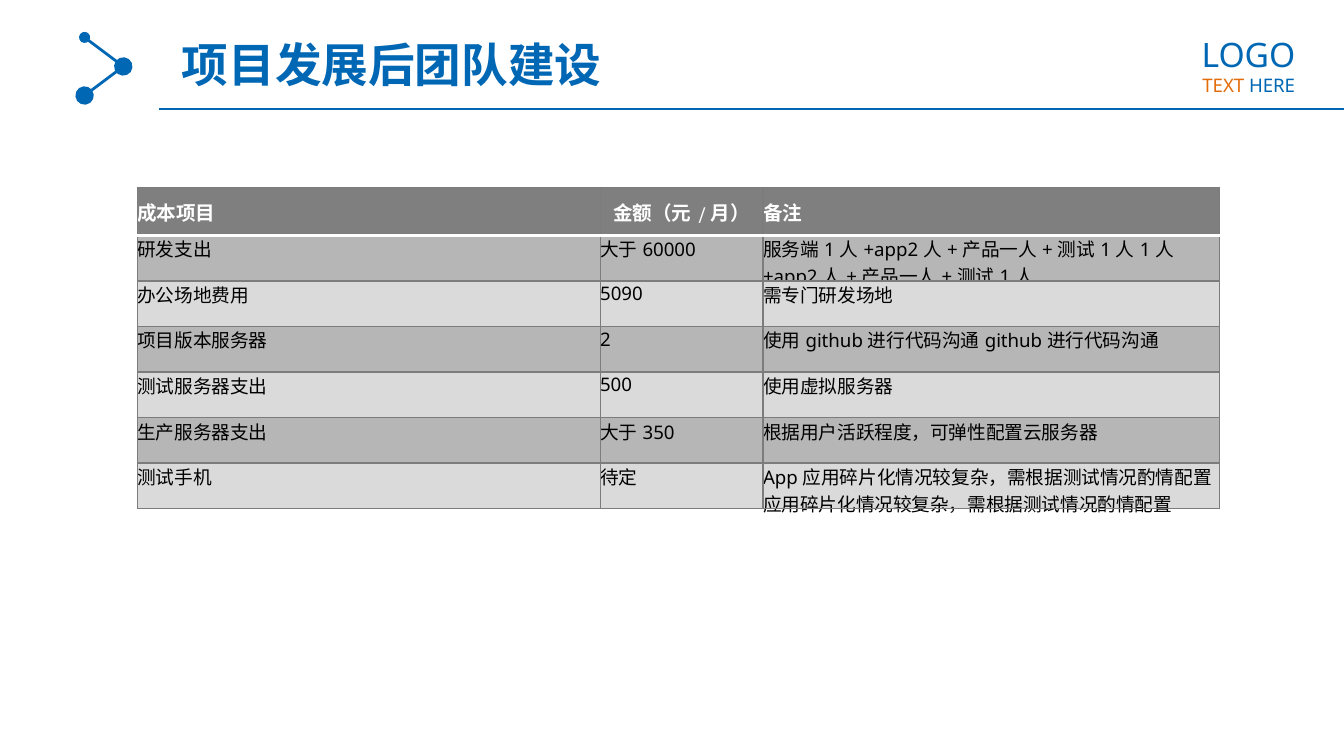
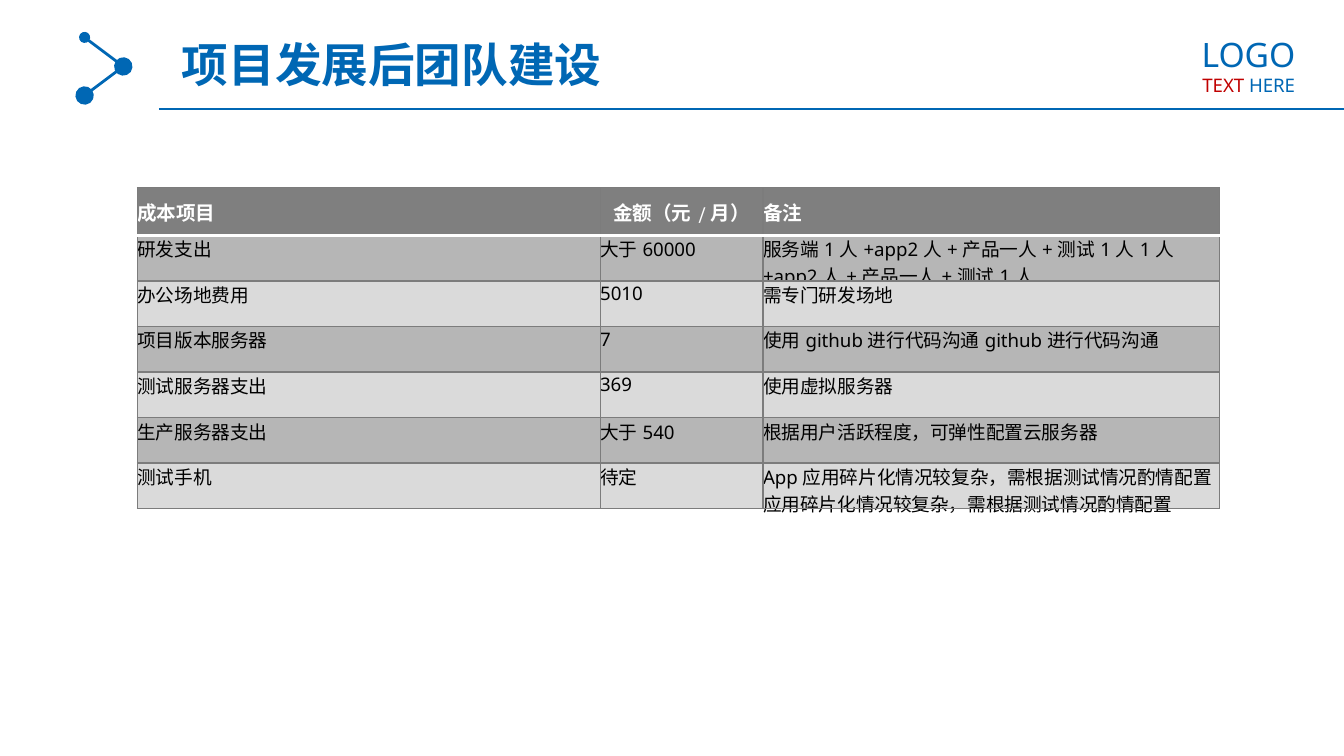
TEXT colour: orange -> red (1223, 87)
5090: 5090 -> 5010 (621, 295)
2: 2 -> 7 (605, 340)
500: 500 -> 369 (616, 386)
350: 350 -> 540 (659, 433)
